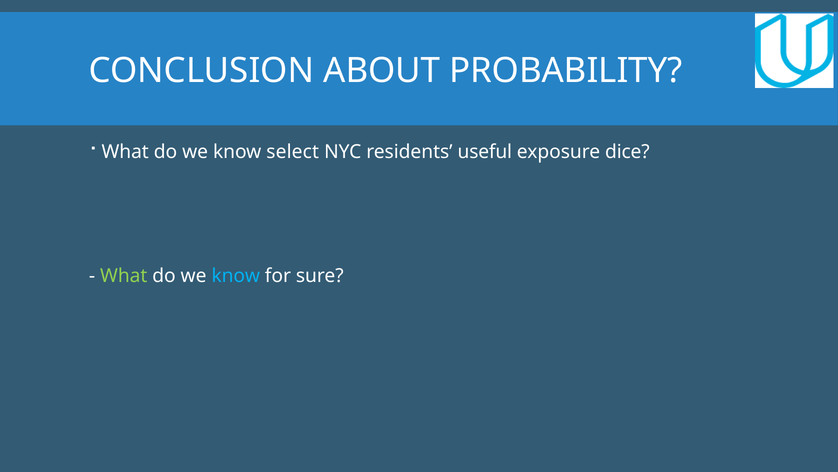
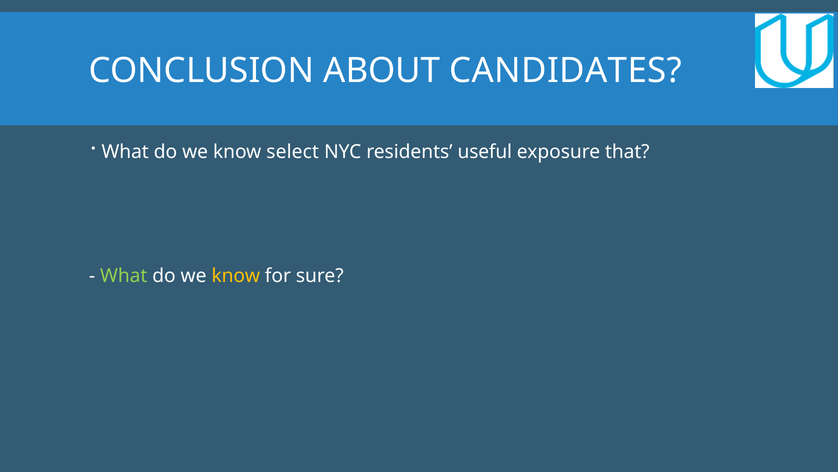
PROBABILITY: PROBABILITY -> CANDIDATES (566, 71)
dice: dice -> that (627, 152)
know colour: light blue -> yellow (236, 276)
